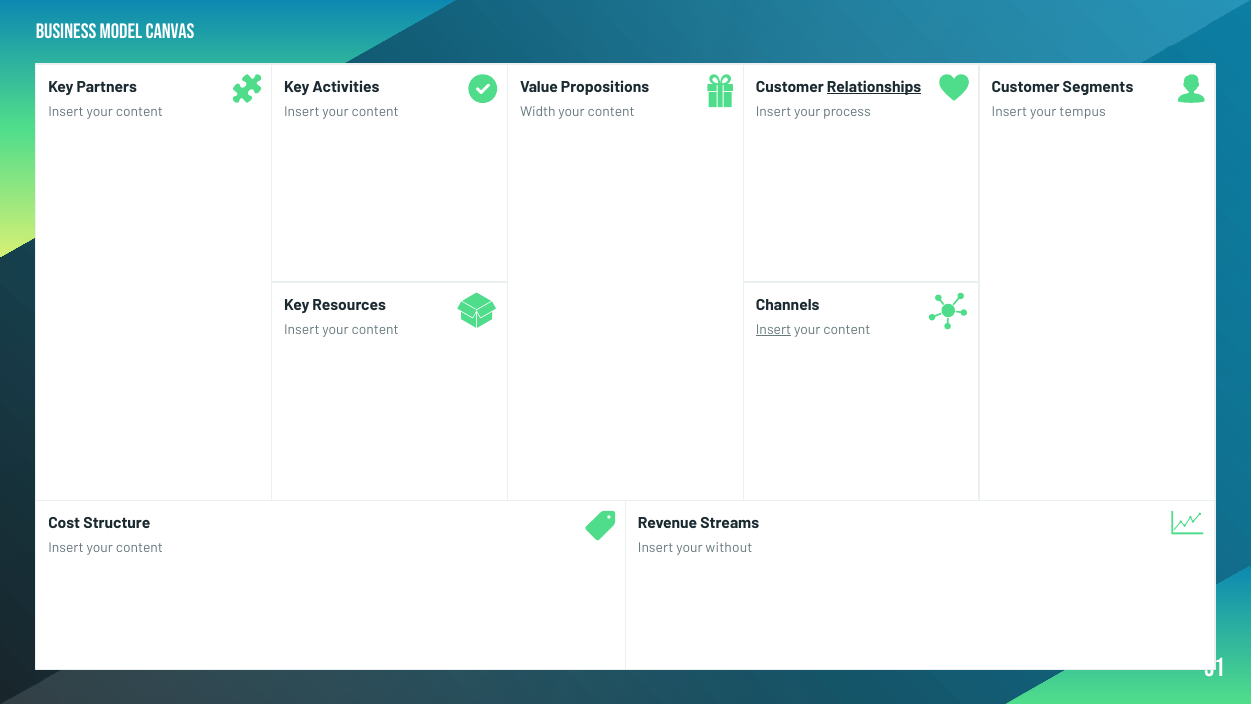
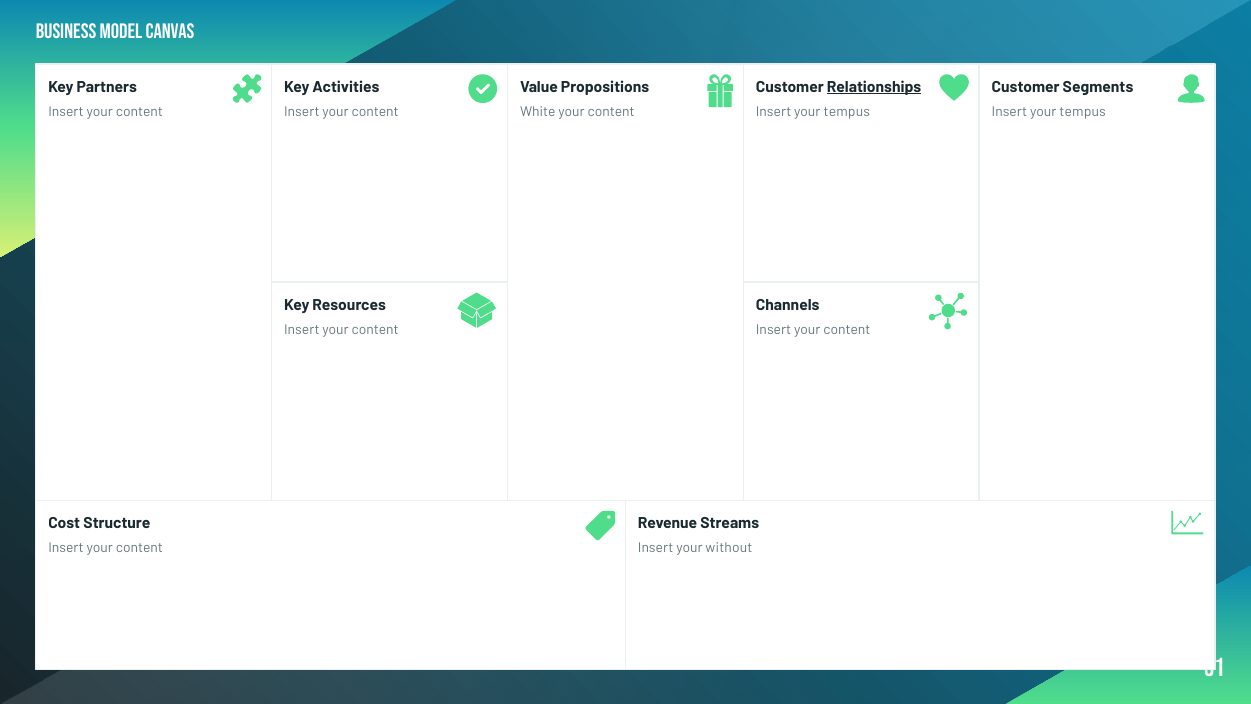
Width: Width -> White (538, 111)
process: process -> tempus (847, 111)
Insert underline: present -> none (774, 330)
